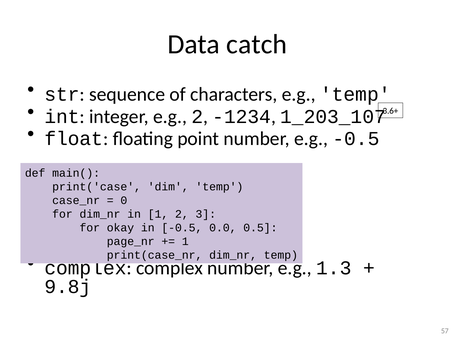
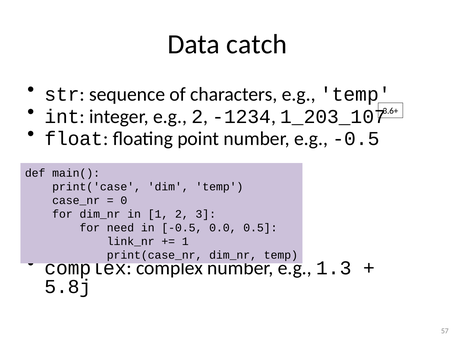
okay: okay -> need (120, 227)
page_nr: page_nr -> link_nr (131, 241)
9.8j: 9.8j -> 5.8j (68, 286)
